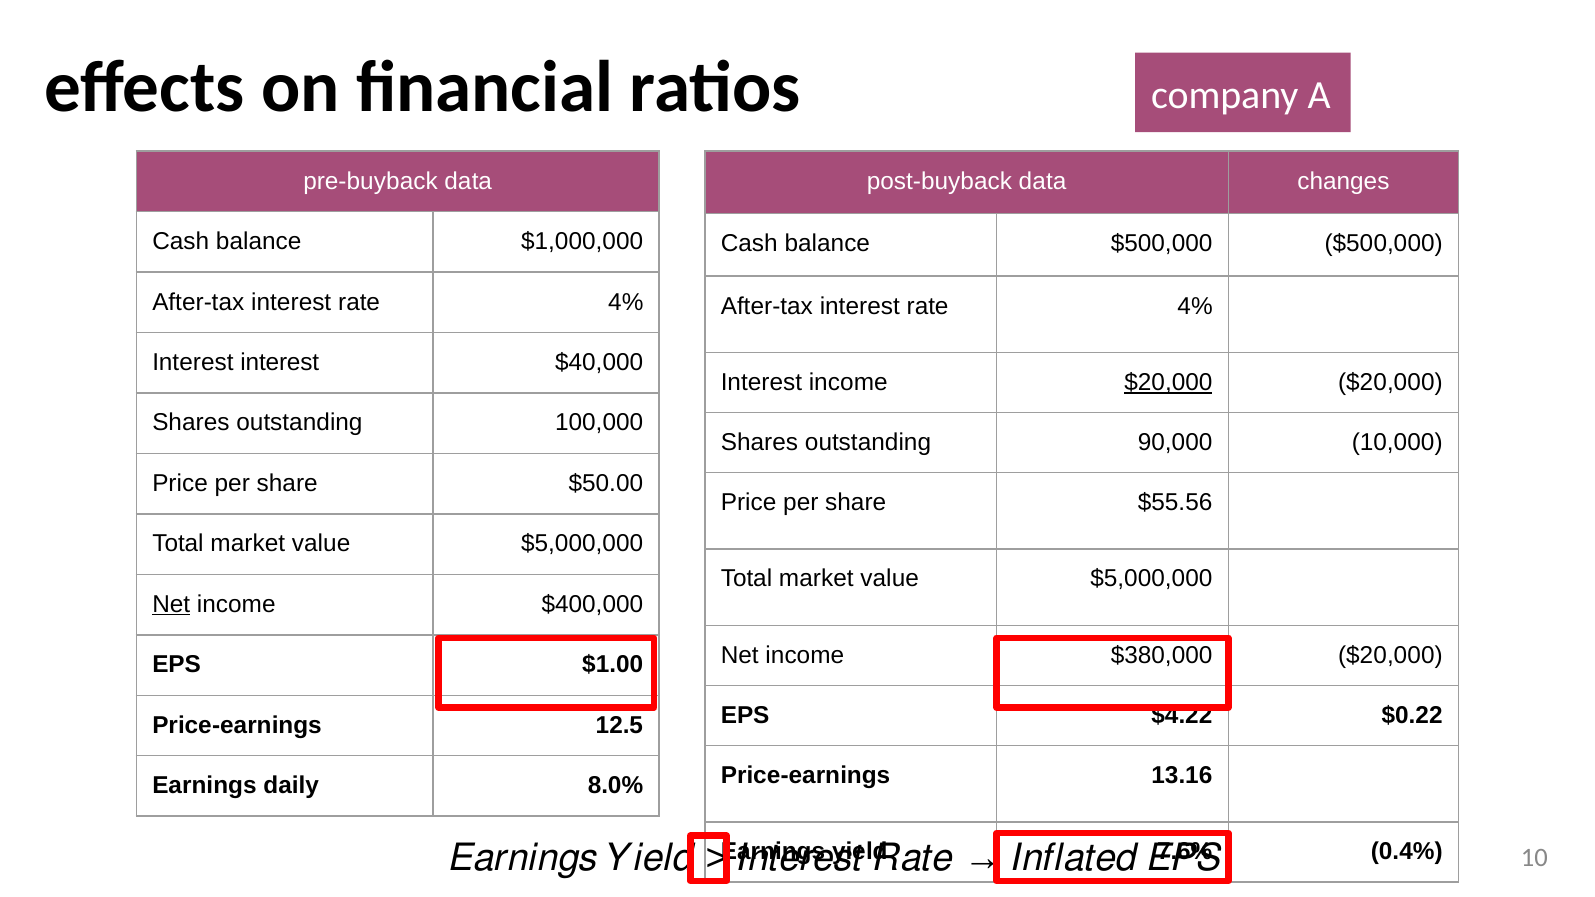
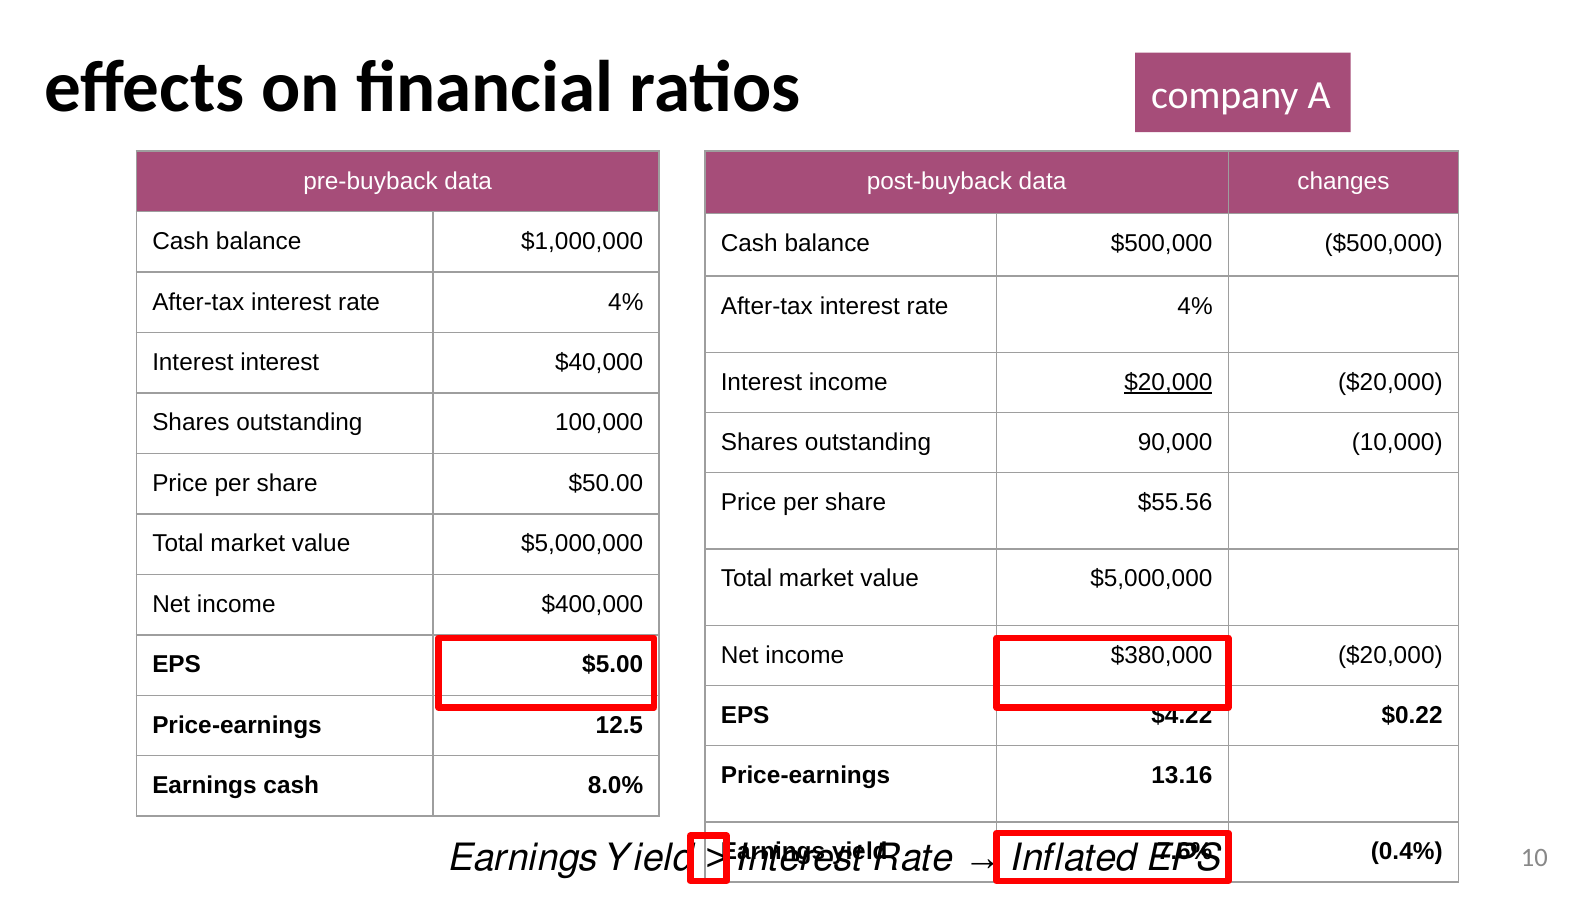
Net underline: present -> none (171, 604)
$1.00: $1.00 -> $5.00 (613, 665)
Earnings daily: daily -> cash (291, 786)
